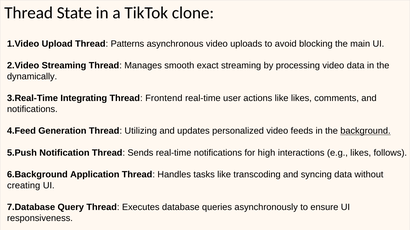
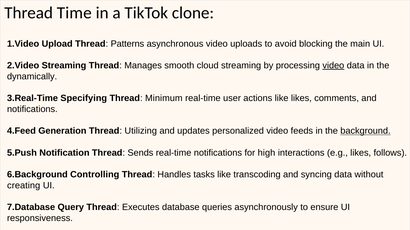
State: State -> Time (74, 13)
exact: exact -> cloud (208, 66)
video underline: none -> present (333, 66)
Integrating: Integrating -> Specifying (84, 99)
Frontend: Frontend -> Minimum (164, 99)
Application: Application -> Controlling (95, 175)
